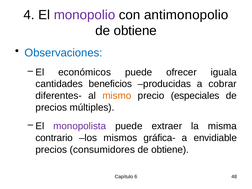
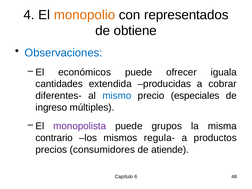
monopolio colour: purple -> orange (85, 15)
antimonopolio: antimonopolio -> representados (186, 15)
beneficios: beneficios -> extendida (110, 84)
mismo colour: orange -> blue (117, 96)
precios: precios -> ingreso (51, 107)
extraer: extraer -> grupos (167, 126)
gráfica-: gráfica- -> regula- (159, 138)
envidiable: envidiable -> productos (215, 138)
obtiene: obtiene -> atiende (170, 150)
